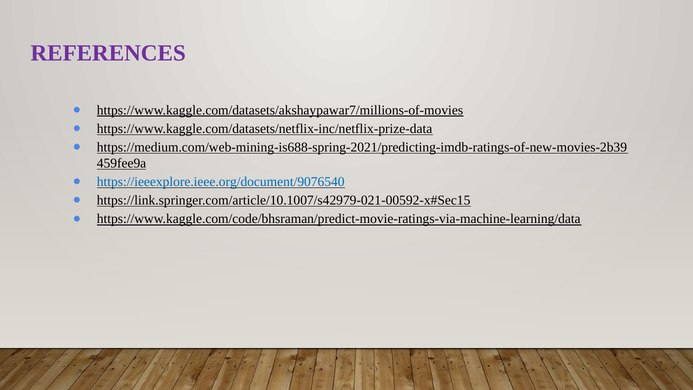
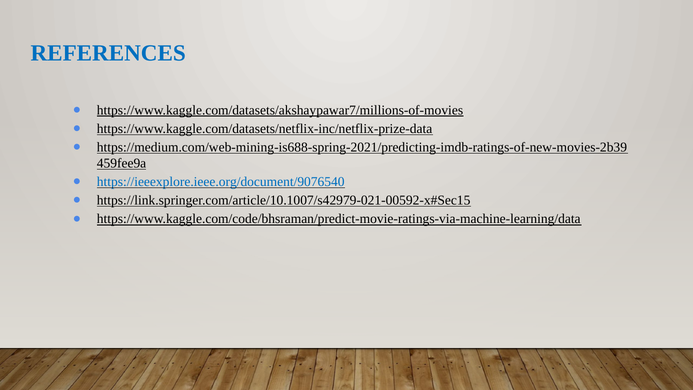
REFERENCES colour: purple -> blue (108, 53)
